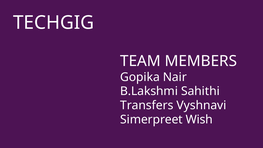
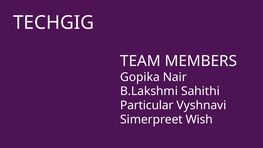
Transfers: Transfers -> Particular (147, 105)
